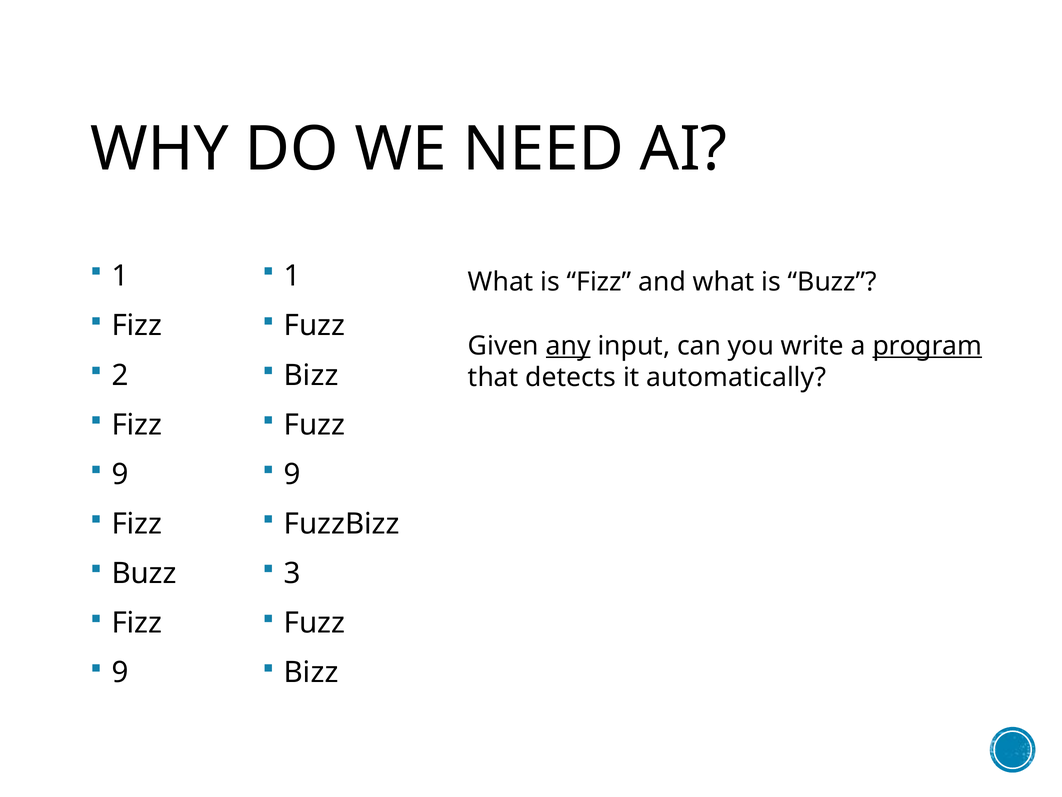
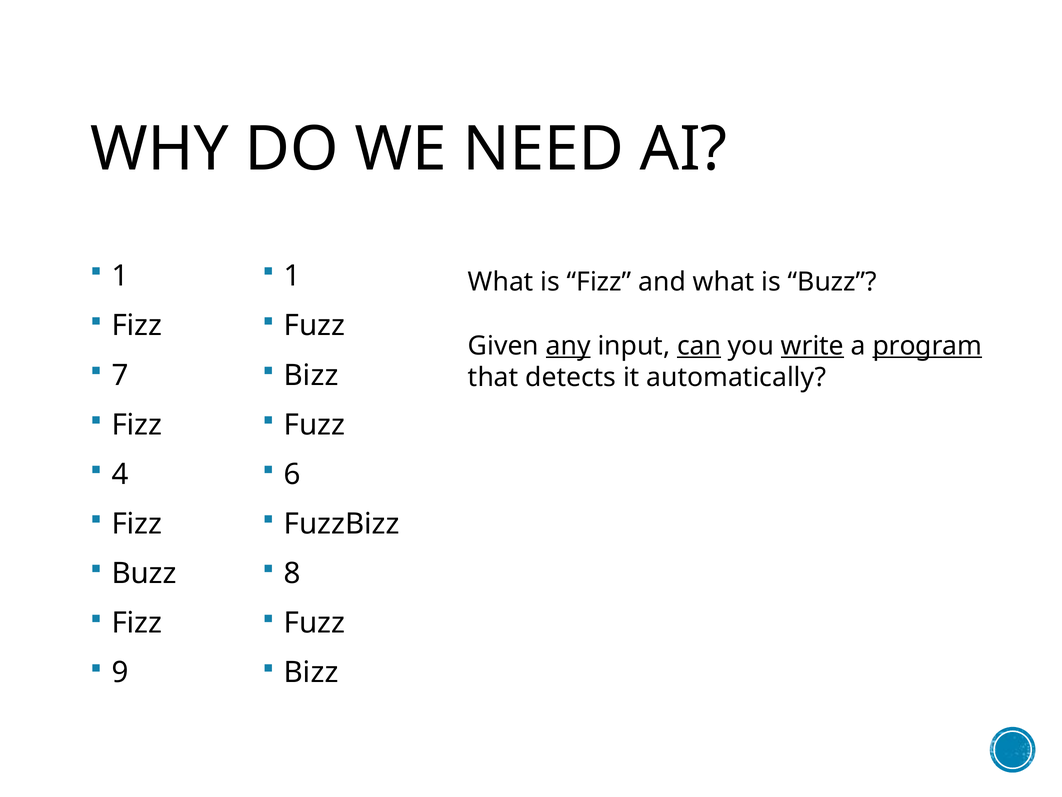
can underline: none -> present (699, 346)
write underline: none -> present (812, 346)
2: 2 -> 7 (120, 375)
9: 9 -> 4 (120, 474)
9: 9 -> 6 (292, 474)
3: 3 -> 8 (292, 573)
